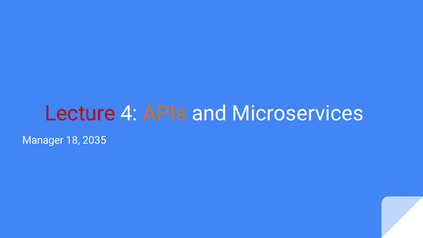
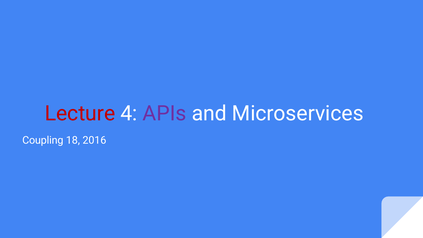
APIs colour: orange -> purple (165, 114)
Manager: Manager -> Coupling (43, 140)
2035: 2035 -> 2016 (94, 140)
